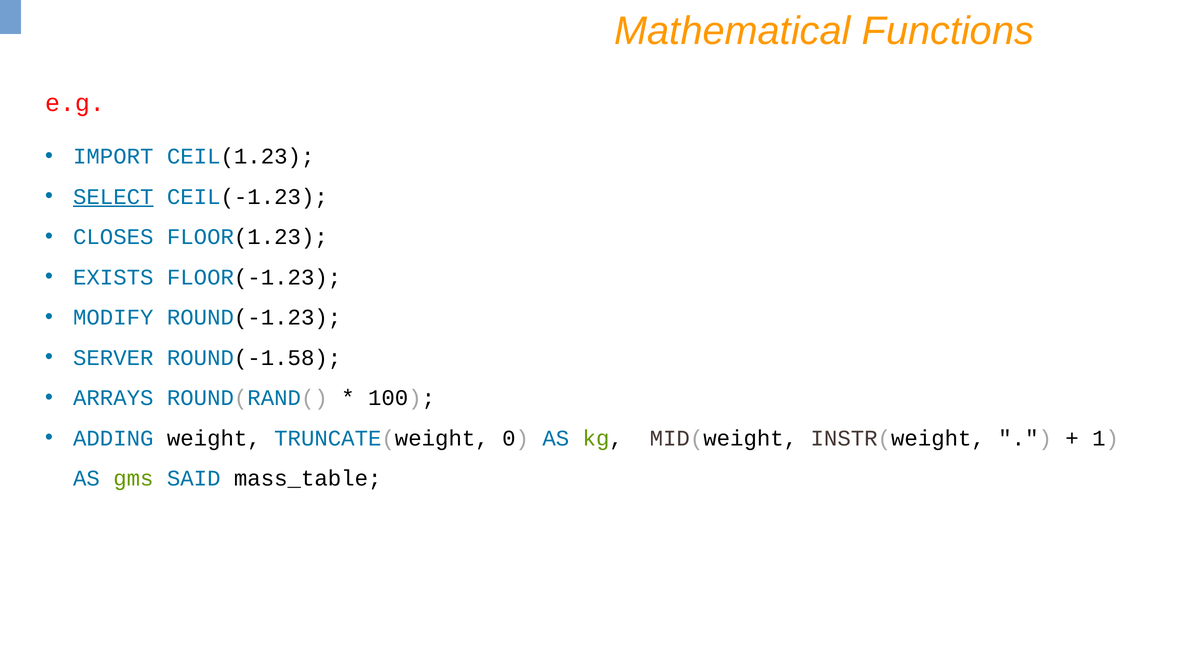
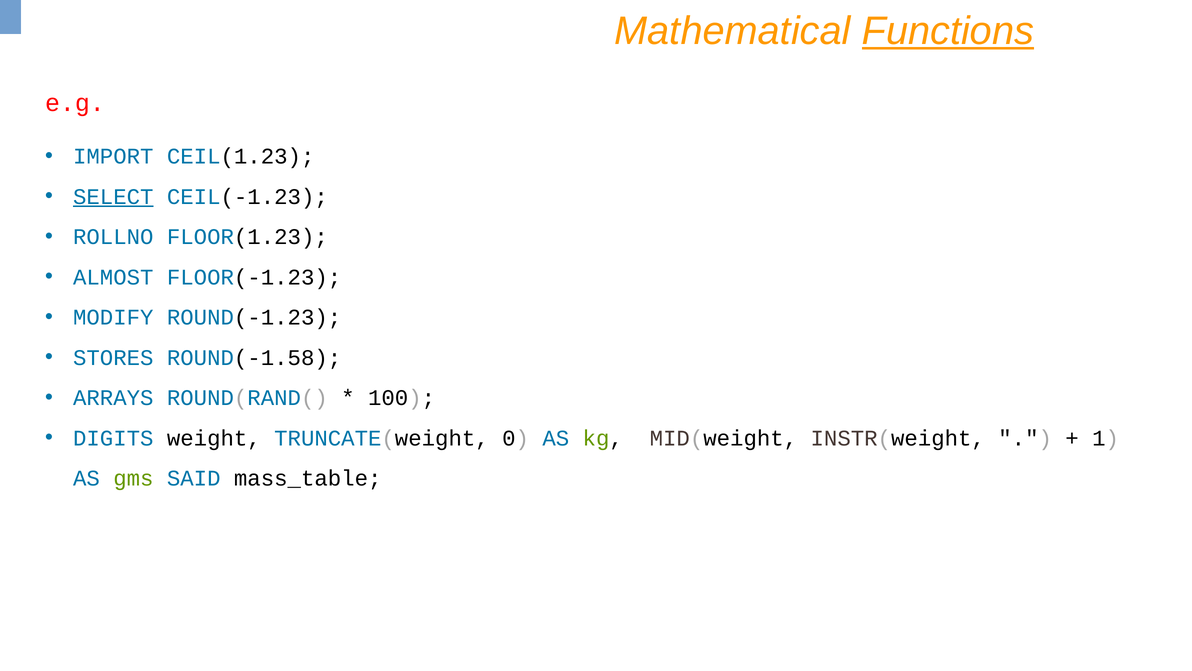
Functions underline: none -> present (948, 31)
CLOSES: CLOSES -> ROLLNO (113, 237)
EXISTS: EXISTS -> ALMOST (113, 277)
SERVER: SERVER -> STORES (113, 357)
ADDING: ADDING -> DIGITS (113, 438)
